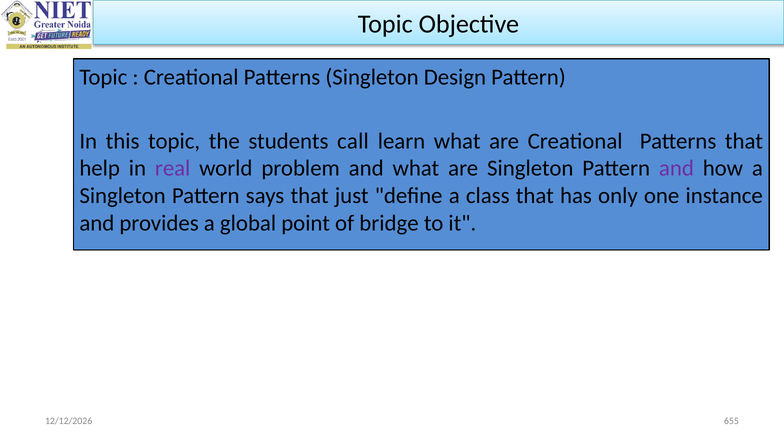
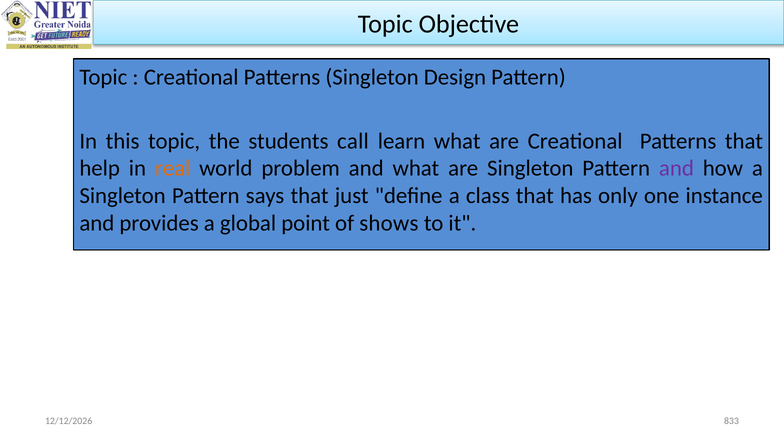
real colour: purple -> orange (173, 168)
bridge: bridge -> shows (389, 223)
655: 655 -> 833 (731, 421)
